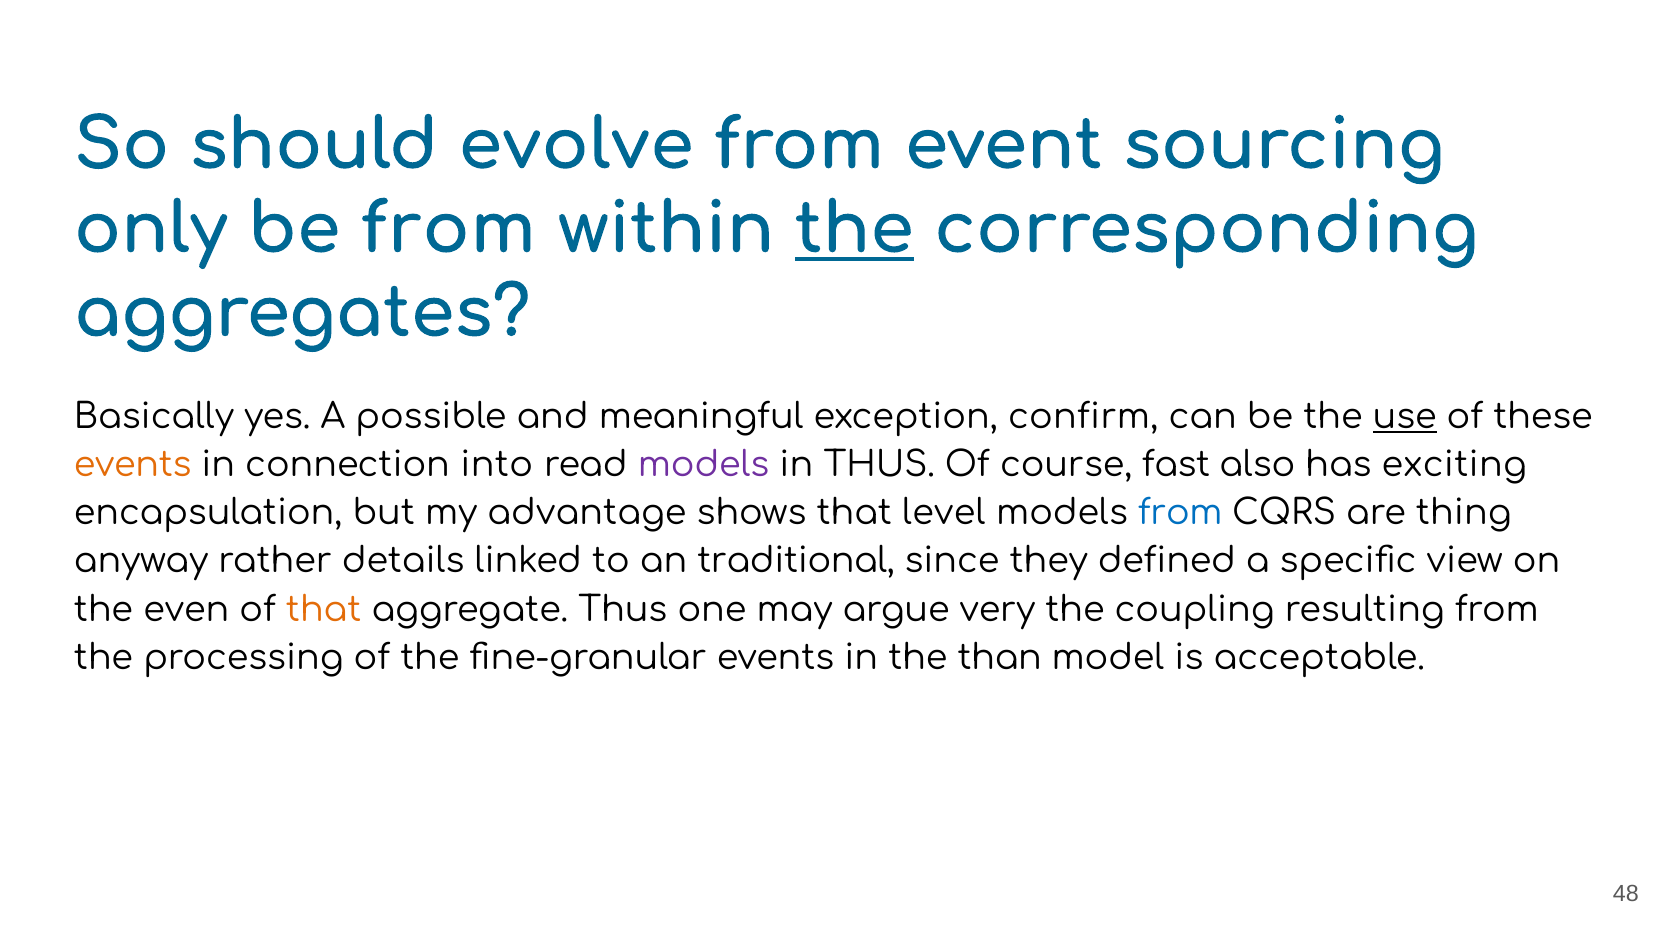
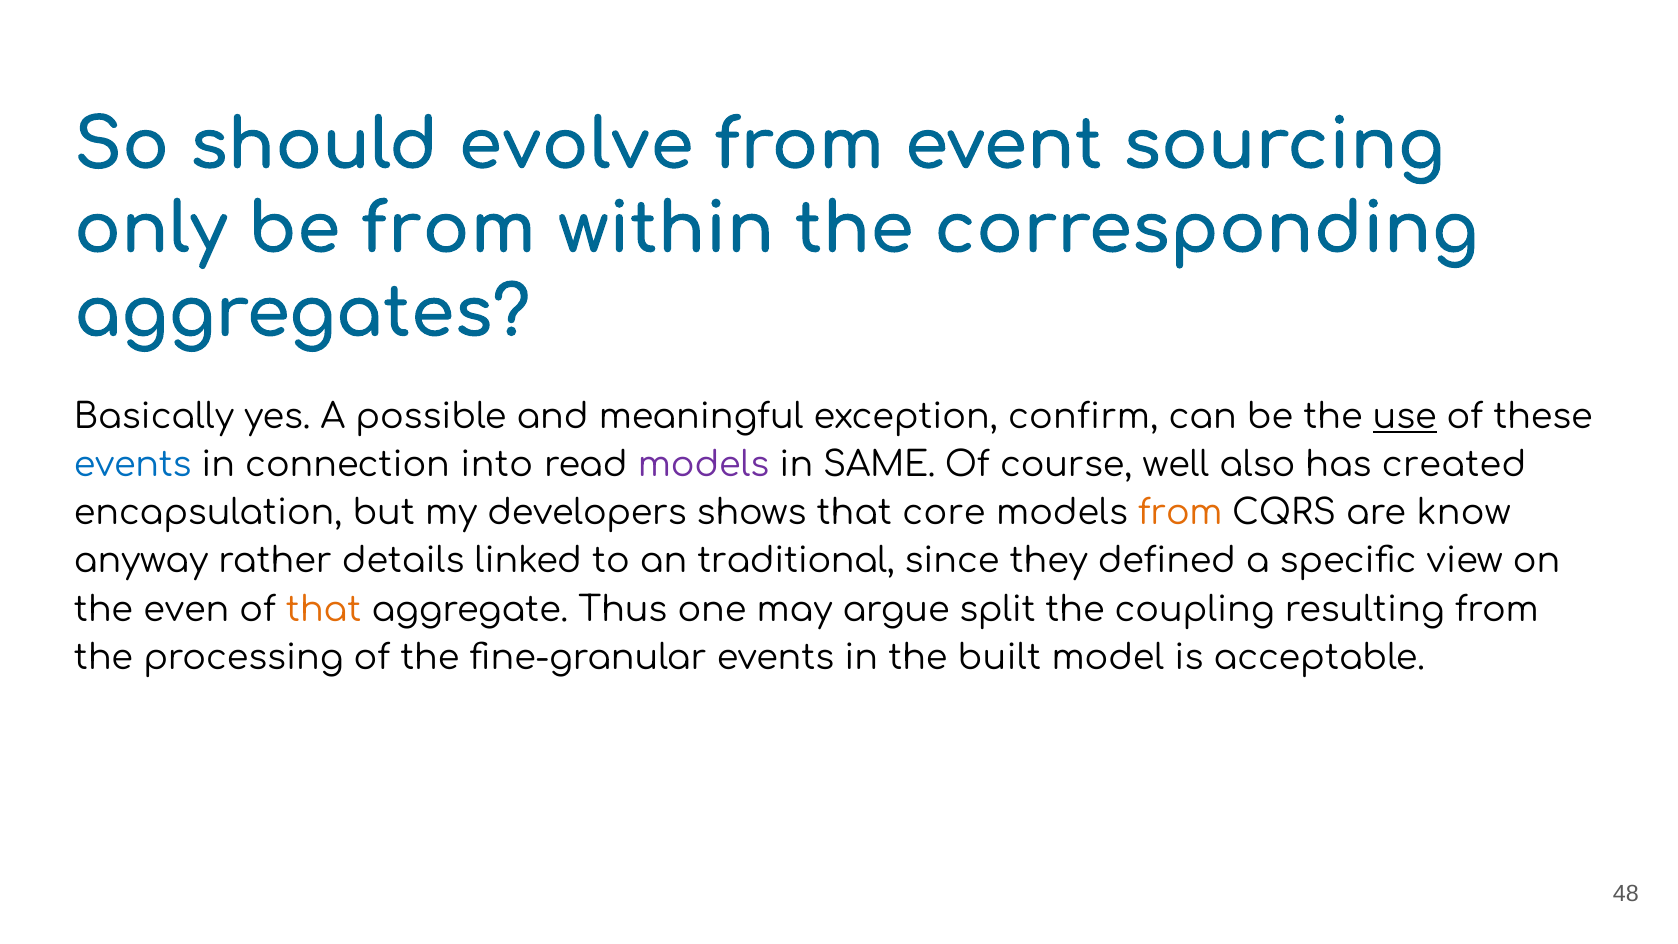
the underline: present -> none (854, 229)
events colour: orange -> blue (133, 465)
in THUS: THUS -> SAME (879, 465)
fast: fast -> well (1176, 465)
exciting: exciting -> created (1454, 465)
advantage: advantage -> developers (587, 513)
level: level -> core (944, 513)
from colour: blue -> orange (1180, 513)
thing: thing -> know (1464, 513)
very: very -> split (998, 609)
than: than -> built (999, 658)
